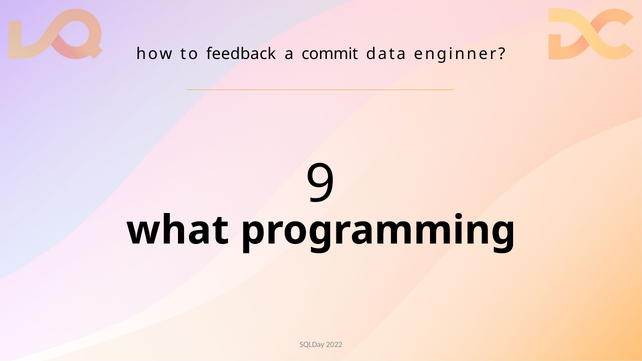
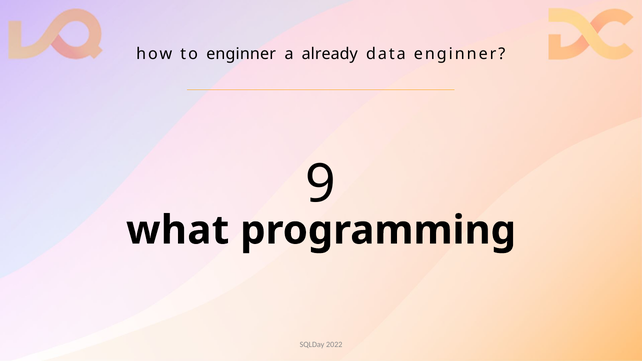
to feedback: feedback -> enginner (241, 54)
commit: commit -> already (330, 54)
